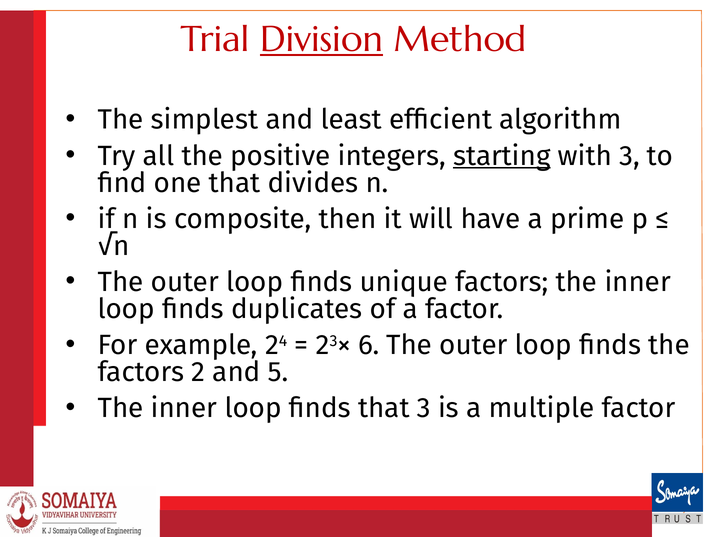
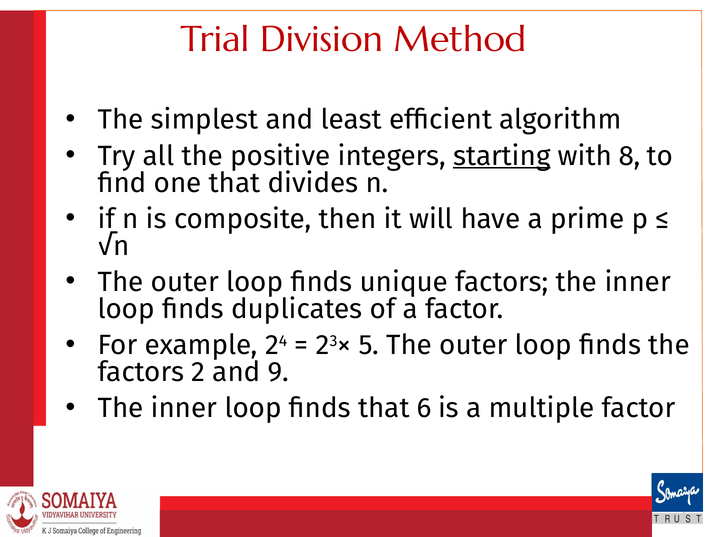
Division underline: present -> none (321, 40)
with 3: 3 -> 8 (630, 156)
6: 6 -> 5 (369, 345)
5: 5 -> 9 (278, 372)
that 3: 3 -> 6 (424, 408)
